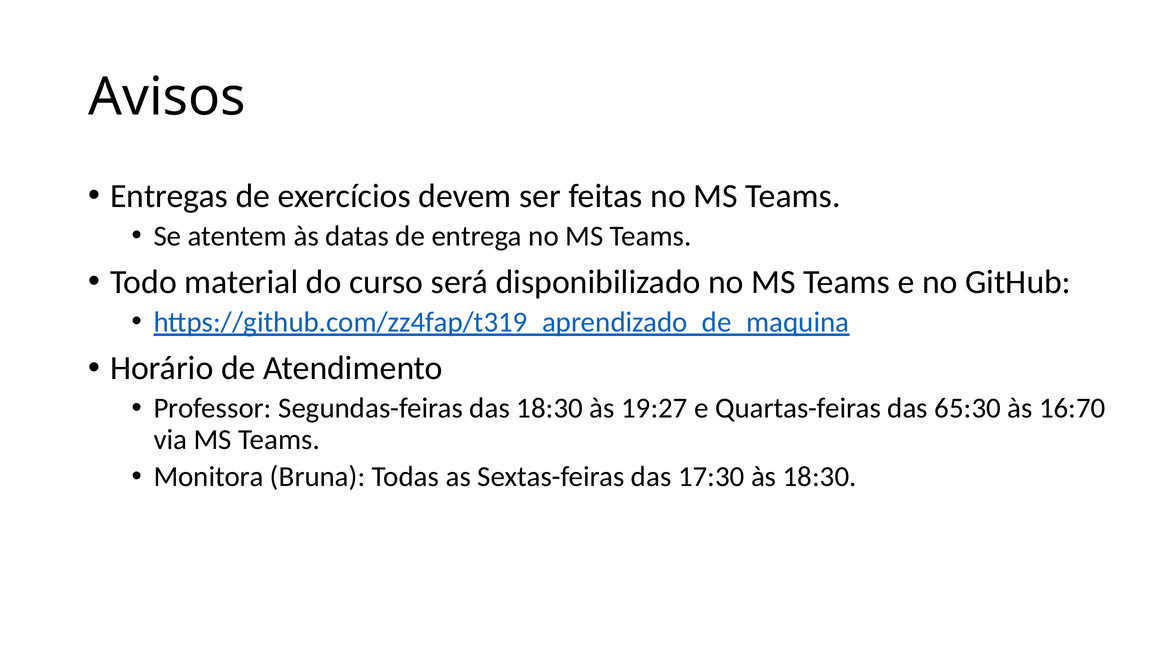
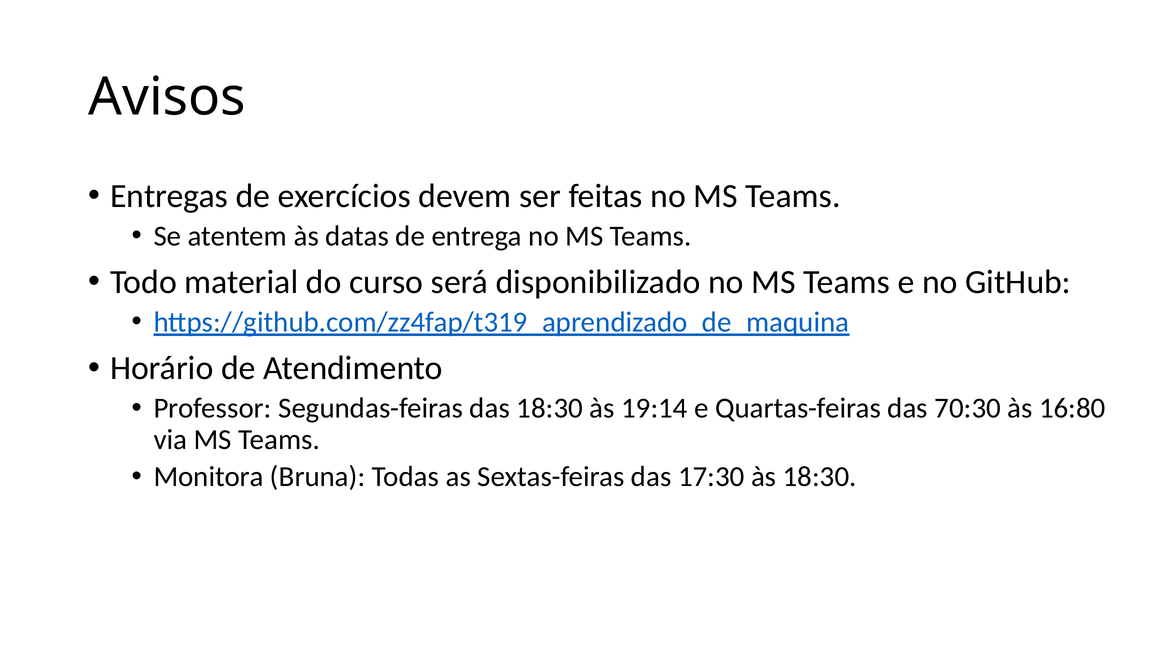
19:27: 19:27 -> 19:14 (654, 408)
65:30: 65:30 -> 70:30 (968, 408)
16:70: 16:70 -> 16:80 (1072, 408)
